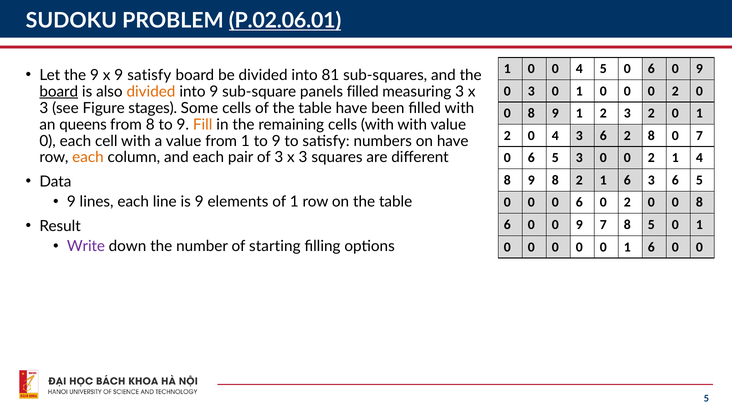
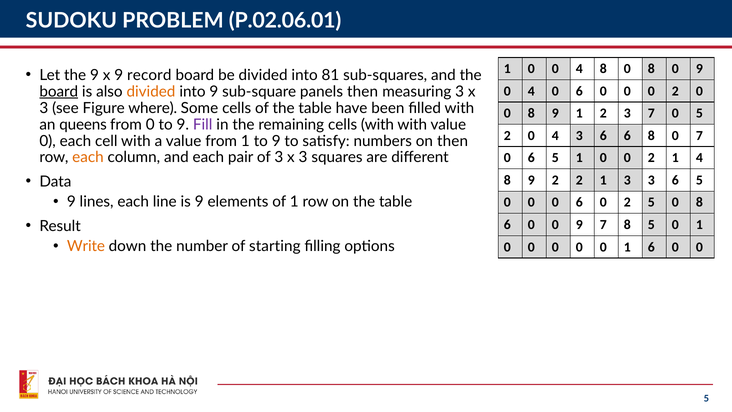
P.02.06.01 underline: present -> none (285, 21)
0 4 5: 5 -> 8 (603, 69)
6: 6 -> 8 (651, 69)
9 satisfy: satisfy -> record (149, 75)
3: 3 -> 4 (531, 91)
1: 1 -> 6 (579, 91)
panels filled: filled -> then (363, 91)
stages: stages -> where (153, 108)
3 2: 2 -> 7 (651, 113)
1: 1 -> 5 (699, 113)
from 8: 8 -> 0 (150, 124)
Fill colour: orange -> purple (203, 124)
6 2: 2 -> 6 (627, 136)
on have: have -> then (453, 141)
5 3: 3 -> 1 (579, 158)
9 8: 8 -> 2 (555, 180)
2 1 6: 6 -> 3 (627, 180)
6 0 2 0: 0 -> 5 (651, 202)
Write colour: purple -> orange (86, 246)
